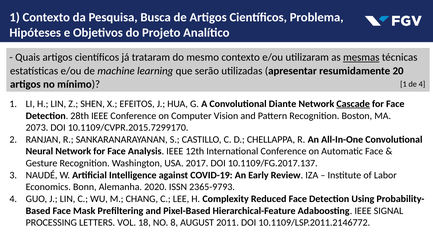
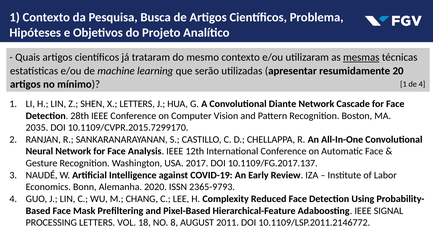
X EFEITOS: EFEITOS -> LETTERS (137, 104)
Cascade underline: present -> none (353, 104)
2073: 2073 -> 2035 (37, 128)
